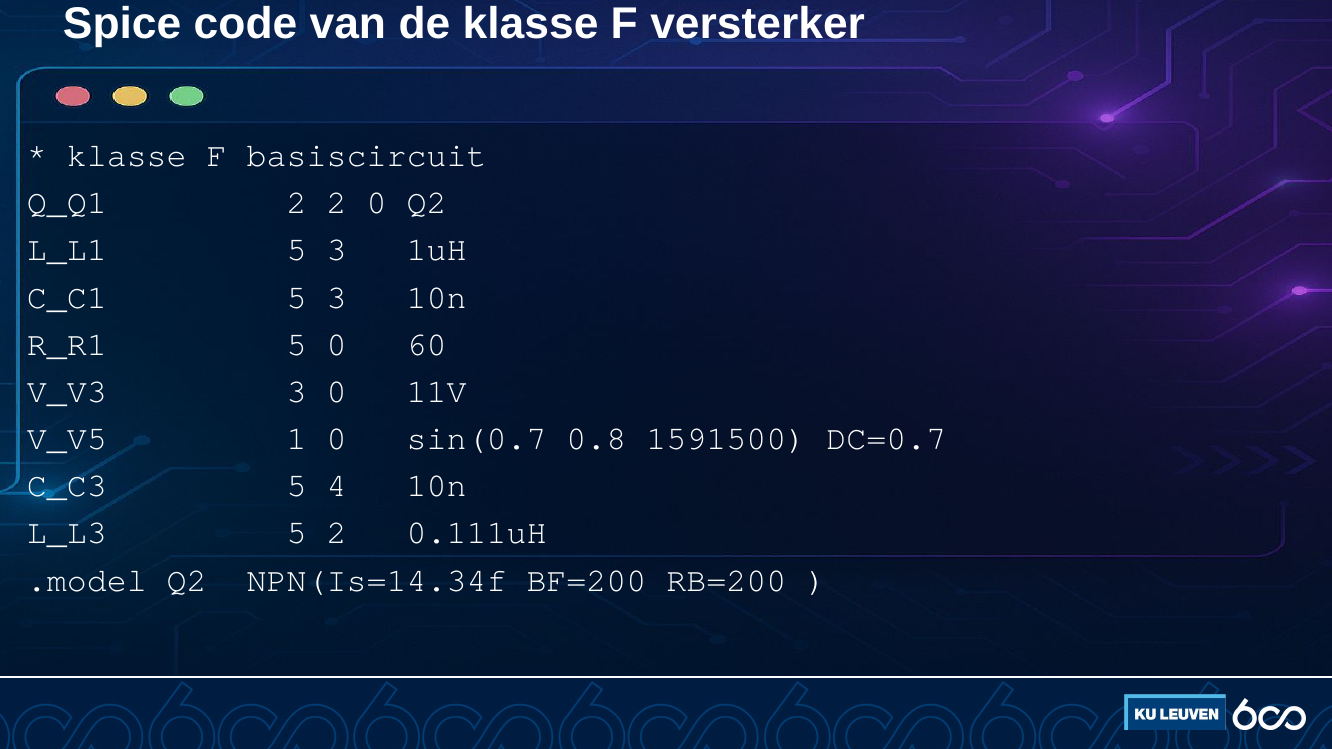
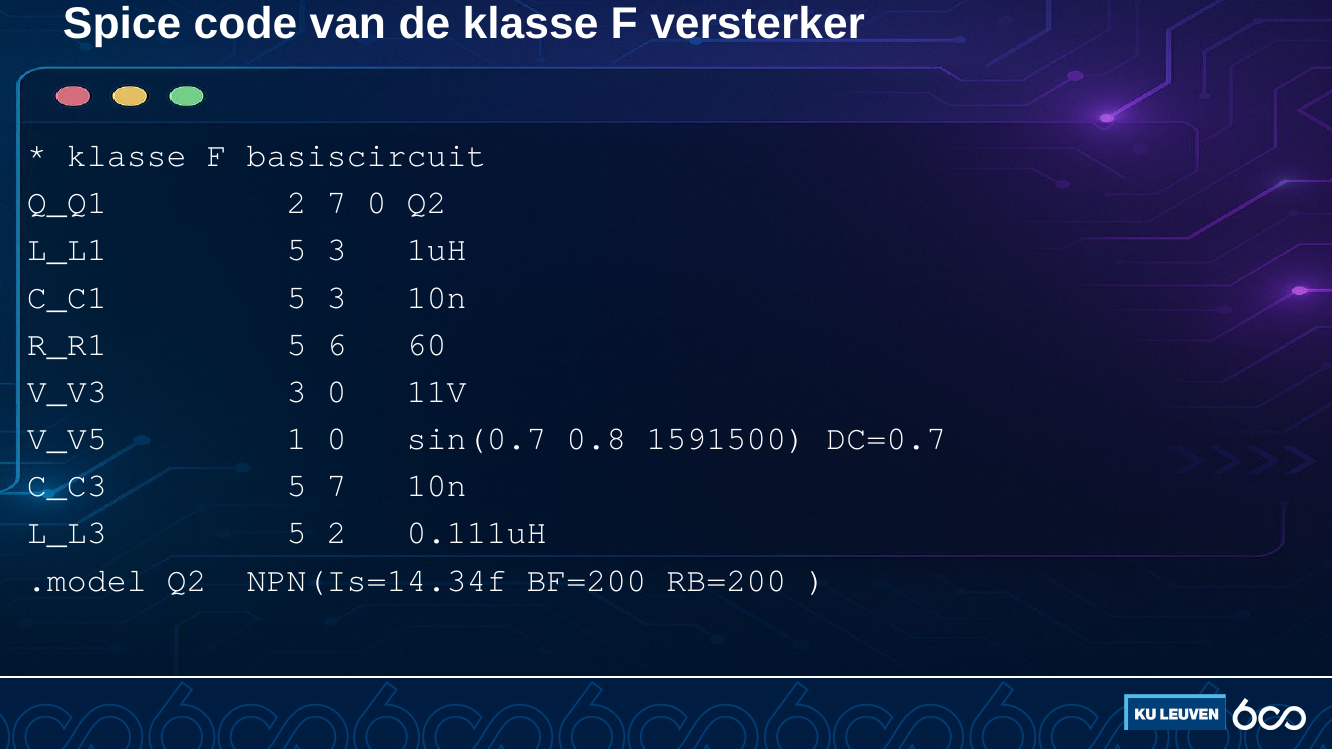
2 2: 2 -> 7 (337, 203)
5 0: 0 -> 6 (337, 344)
5 4: 4 -> 7 (337, 486)
